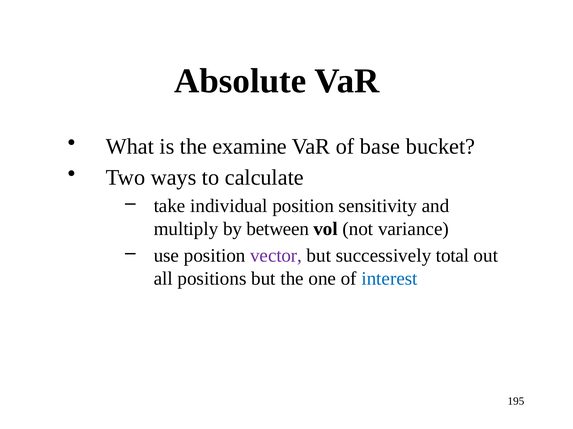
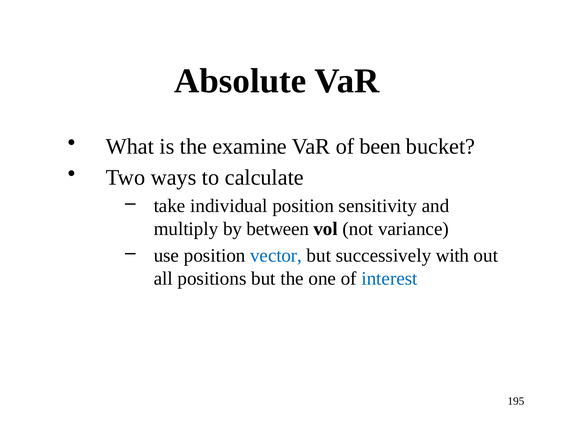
base: base -> been (380, 147)
vector colour: purple -> blue (276, 256)
total: total -> with (453, 256)
